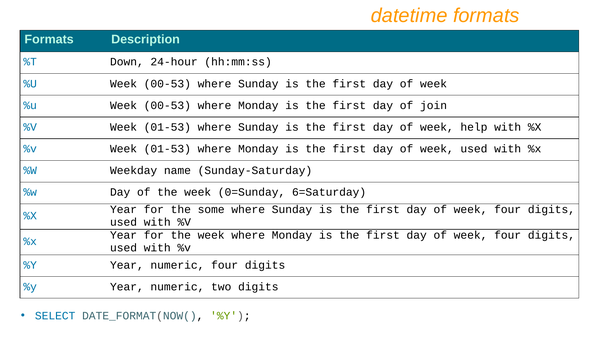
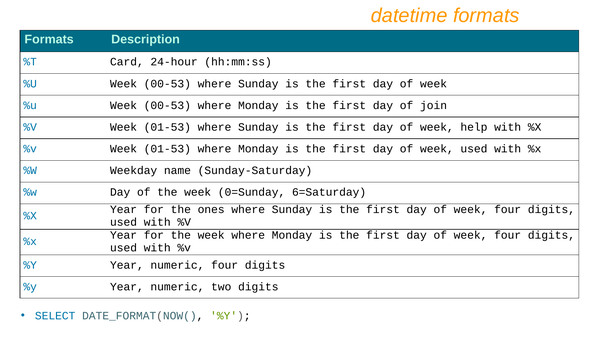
Down: Down -> Card (127, 62)
some: some -> ones (211, 209)
